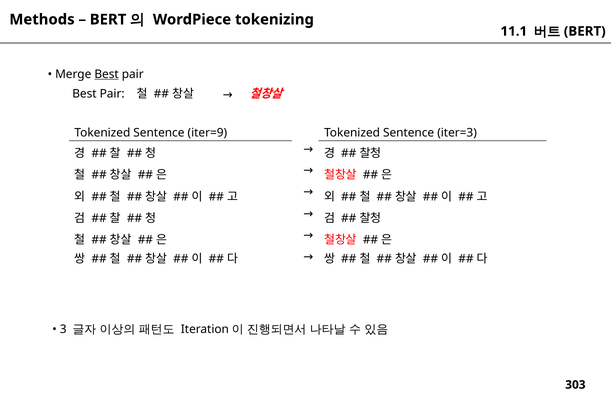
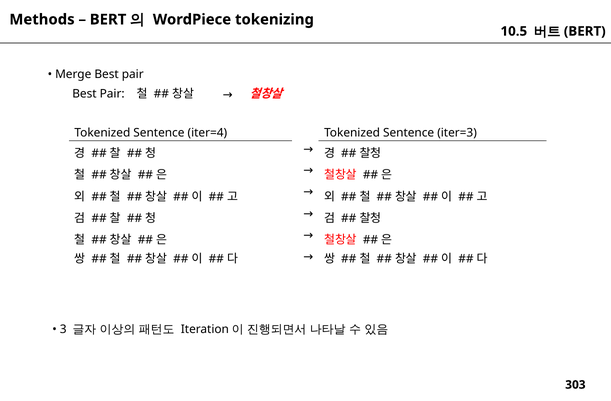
11.1: 11.1 -> 10.5 (514, 31)
Best underline: present -> none (107, 74)
iter=9: iter=9 -> iter=4 (207, 133)
